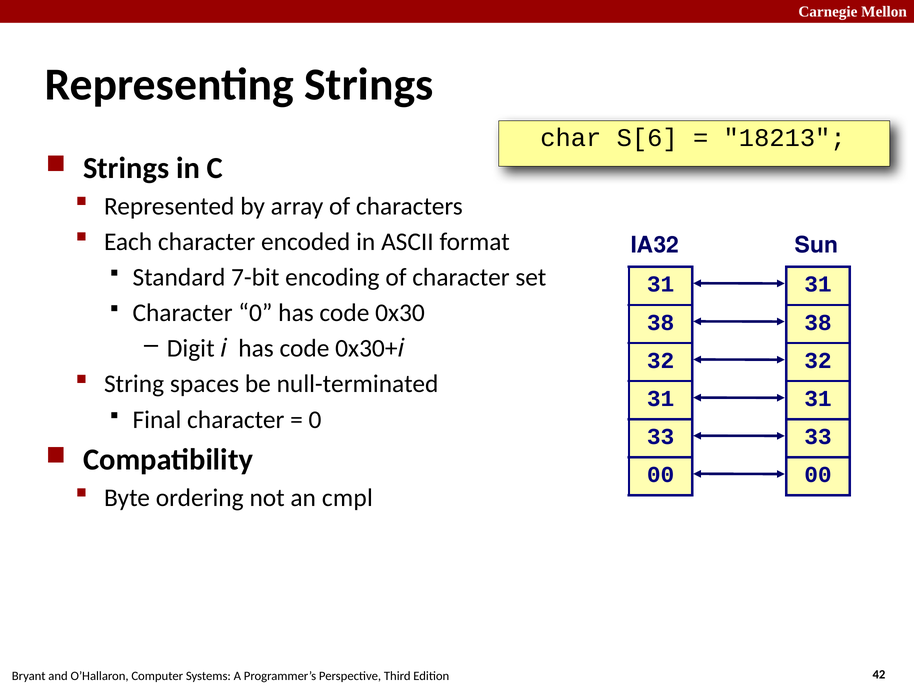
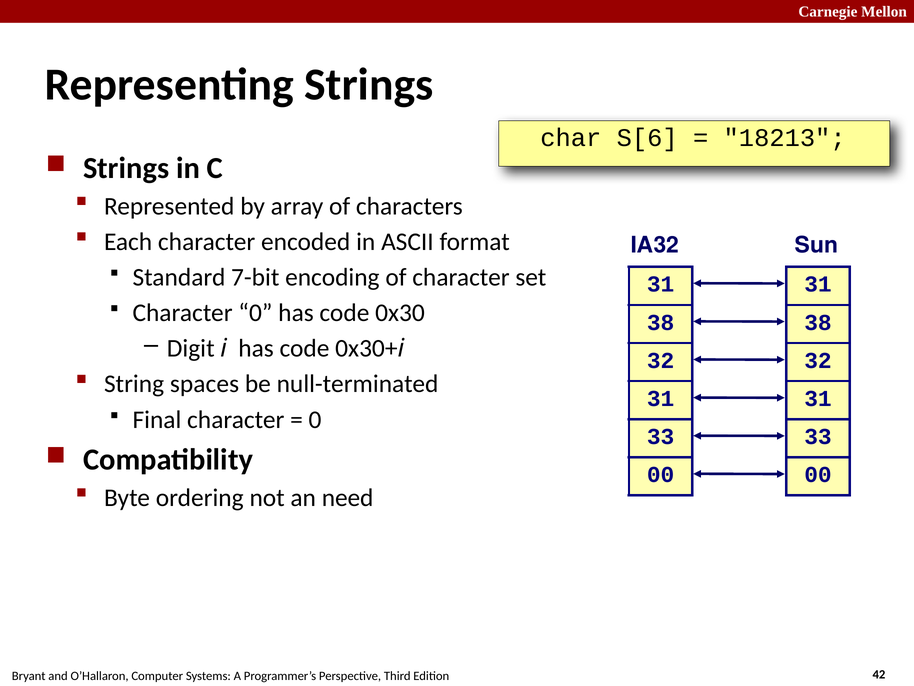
cmpl: cmpl -> need (348, 498)
